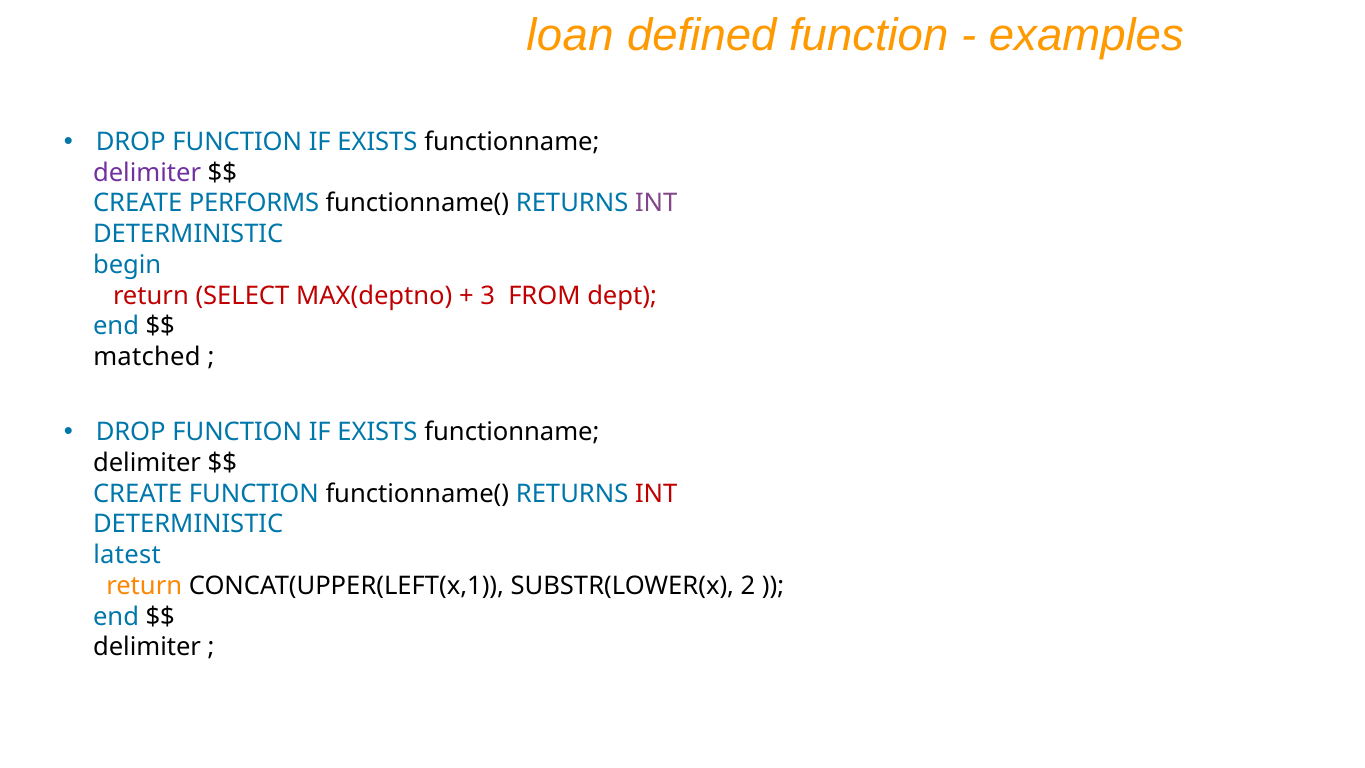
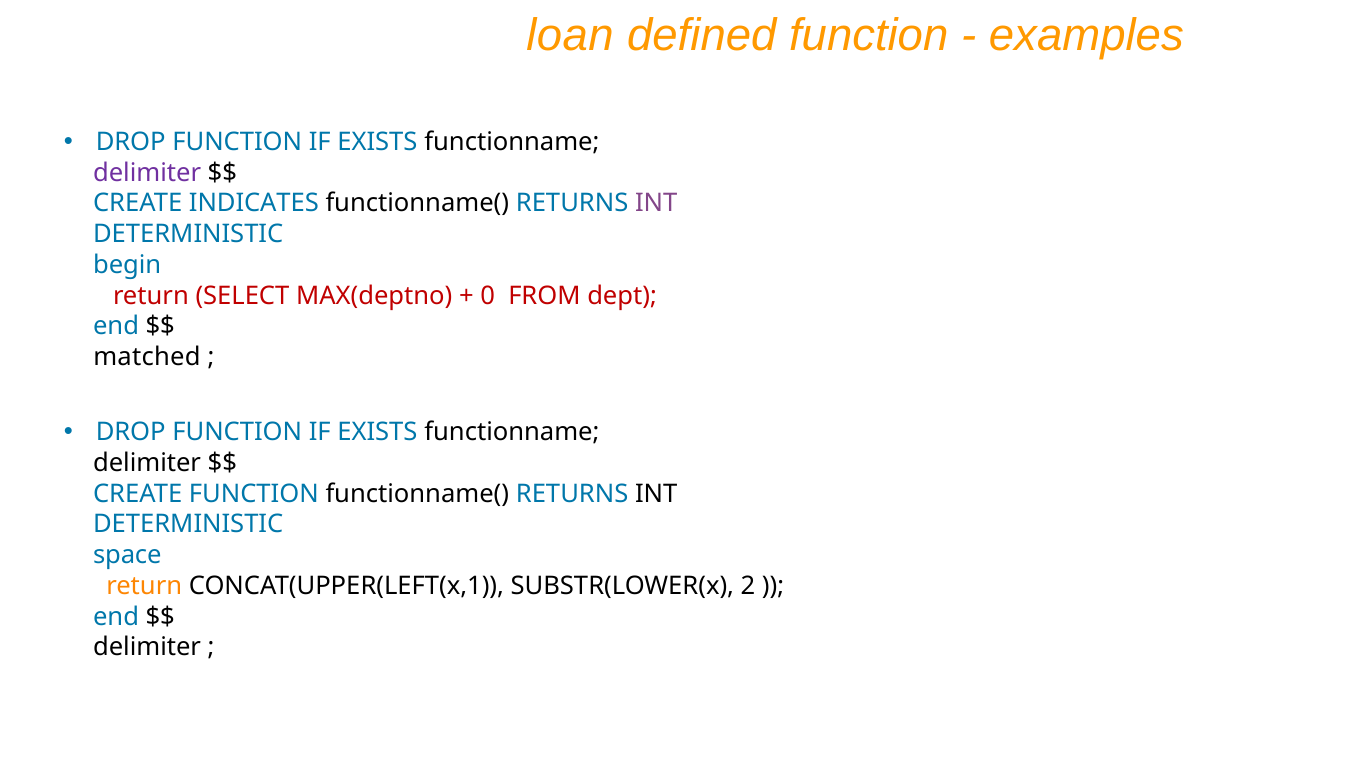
PERFORMS: PERFORMS -> INDICATES (254, 203)
3: 3 -> 0 (488, 296)
INT colour: red -> black (656, 494)
latest: latest -> space (127, 555)
